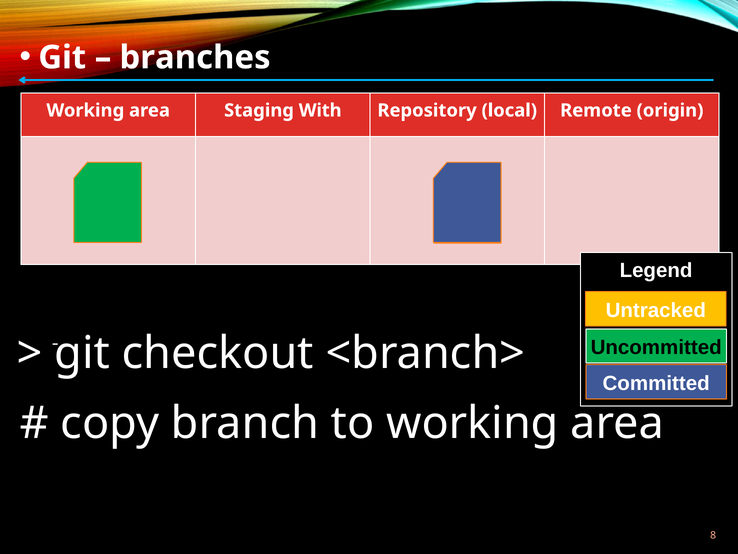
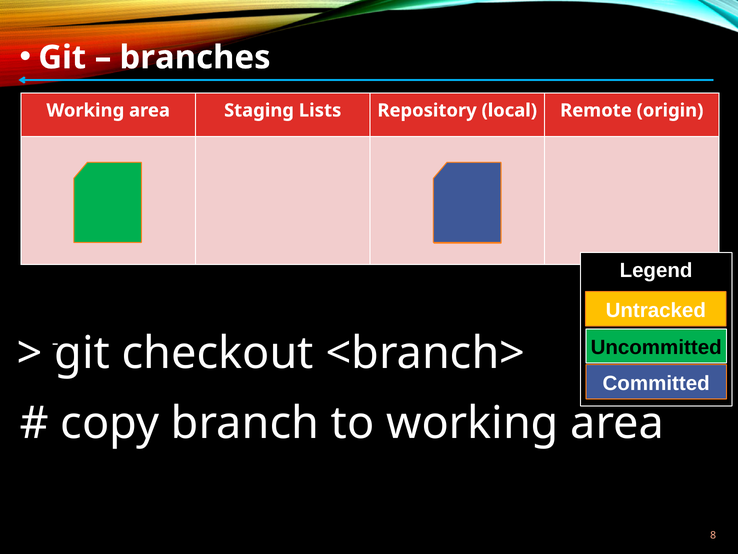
With: With -> Lists (320, 110)
